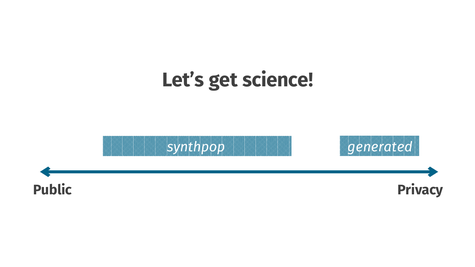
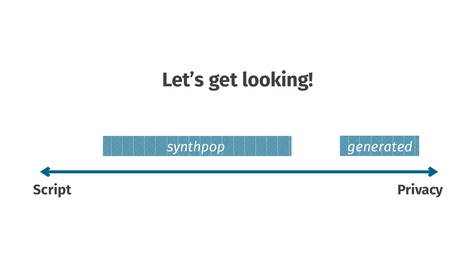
science: science -> looking (278, 80)
Public: Public -> Script (52, 190)
